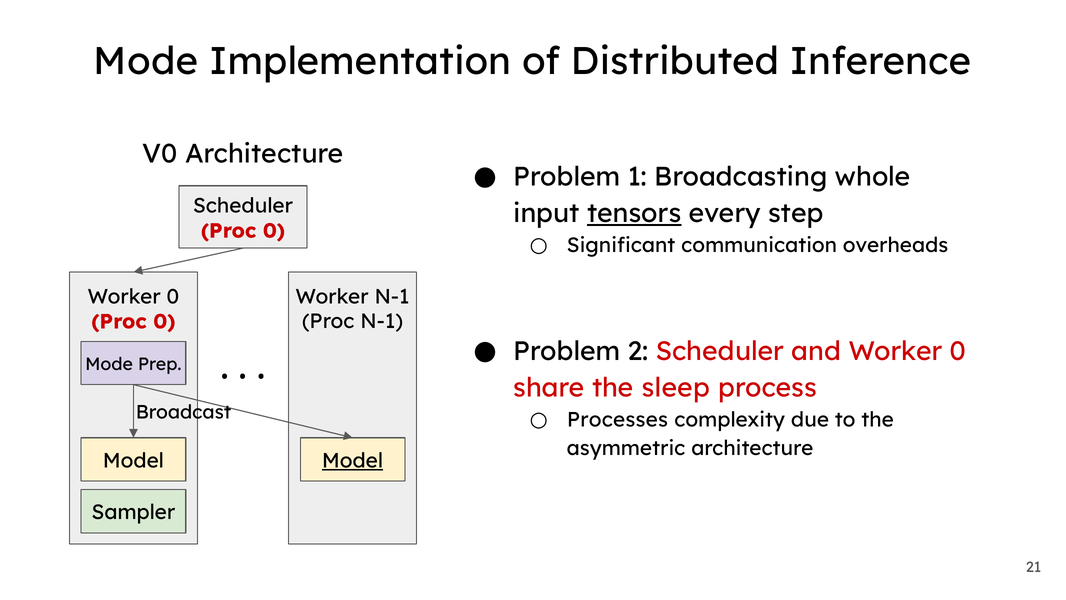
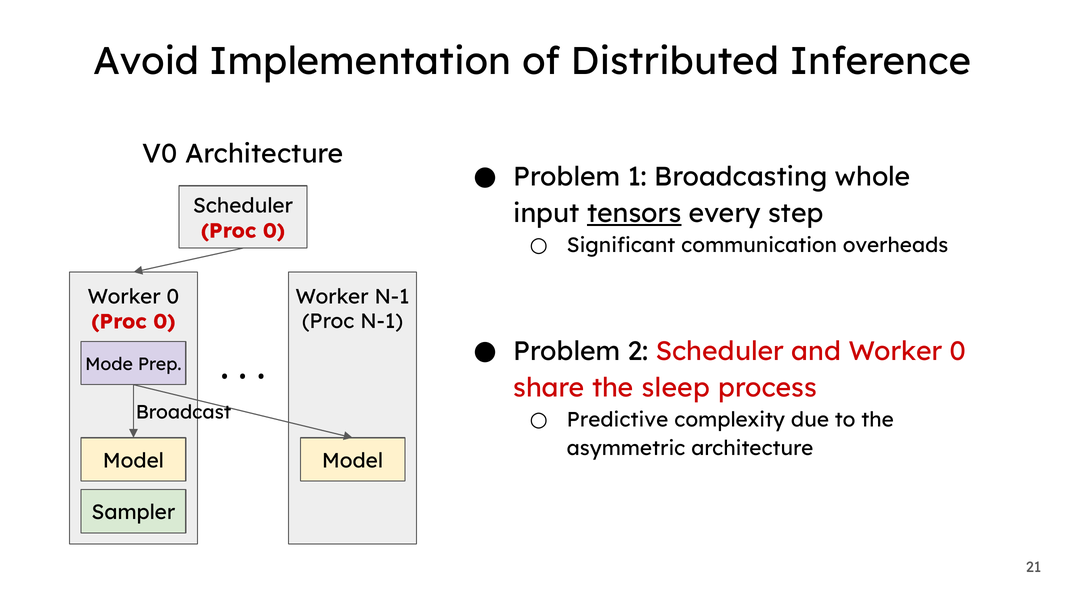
Mode: Mode -> Avoid (146, 62)
Processes: Processes -> Predictive (618, 420)
Model underline: present -> none (353, 461)
